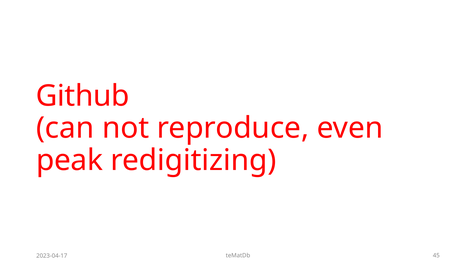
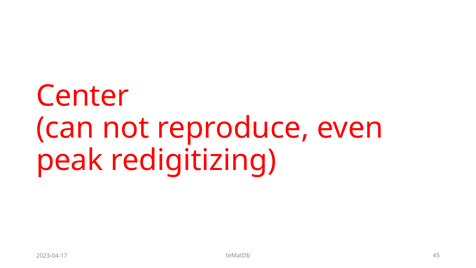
Github: Github -> Center (83, 96)
